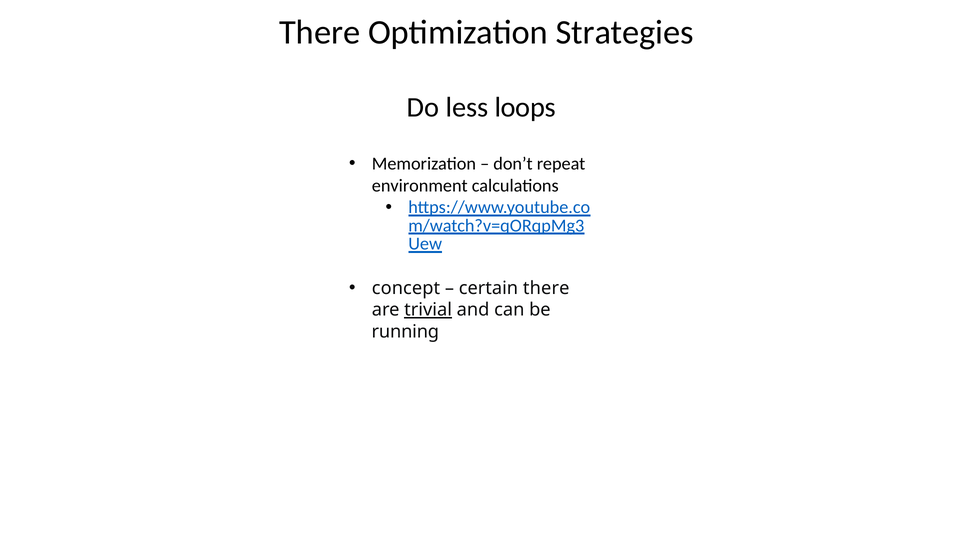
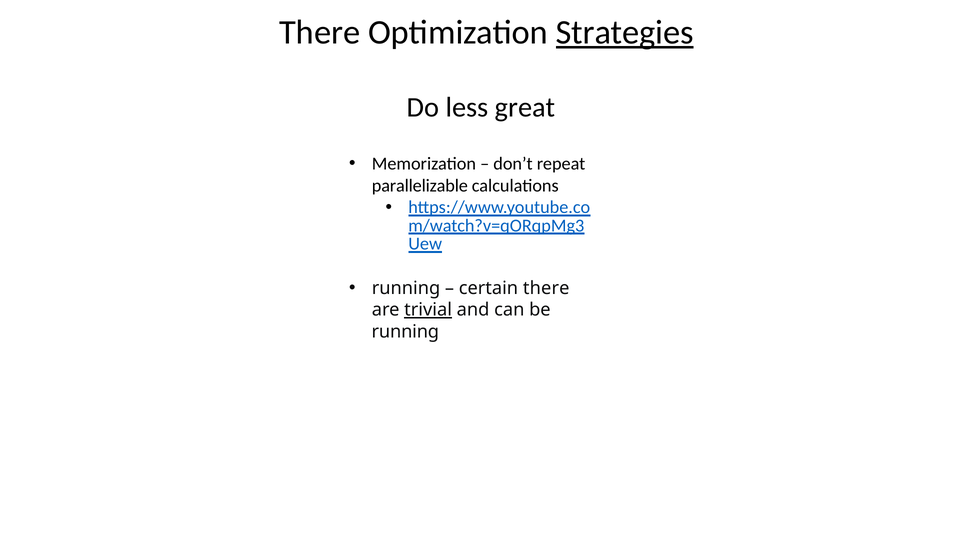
Strategies underline: none -> present (625, 32)
loops: loops -> great (525, 107)
environment: environment -> parallelizable (420, 186)
concept: concept -> running (406, 288)
